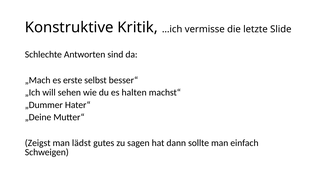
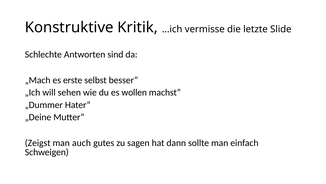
halten: halten -> wollen (134, 92)
lädst: lädst -> auch (81, 142)
